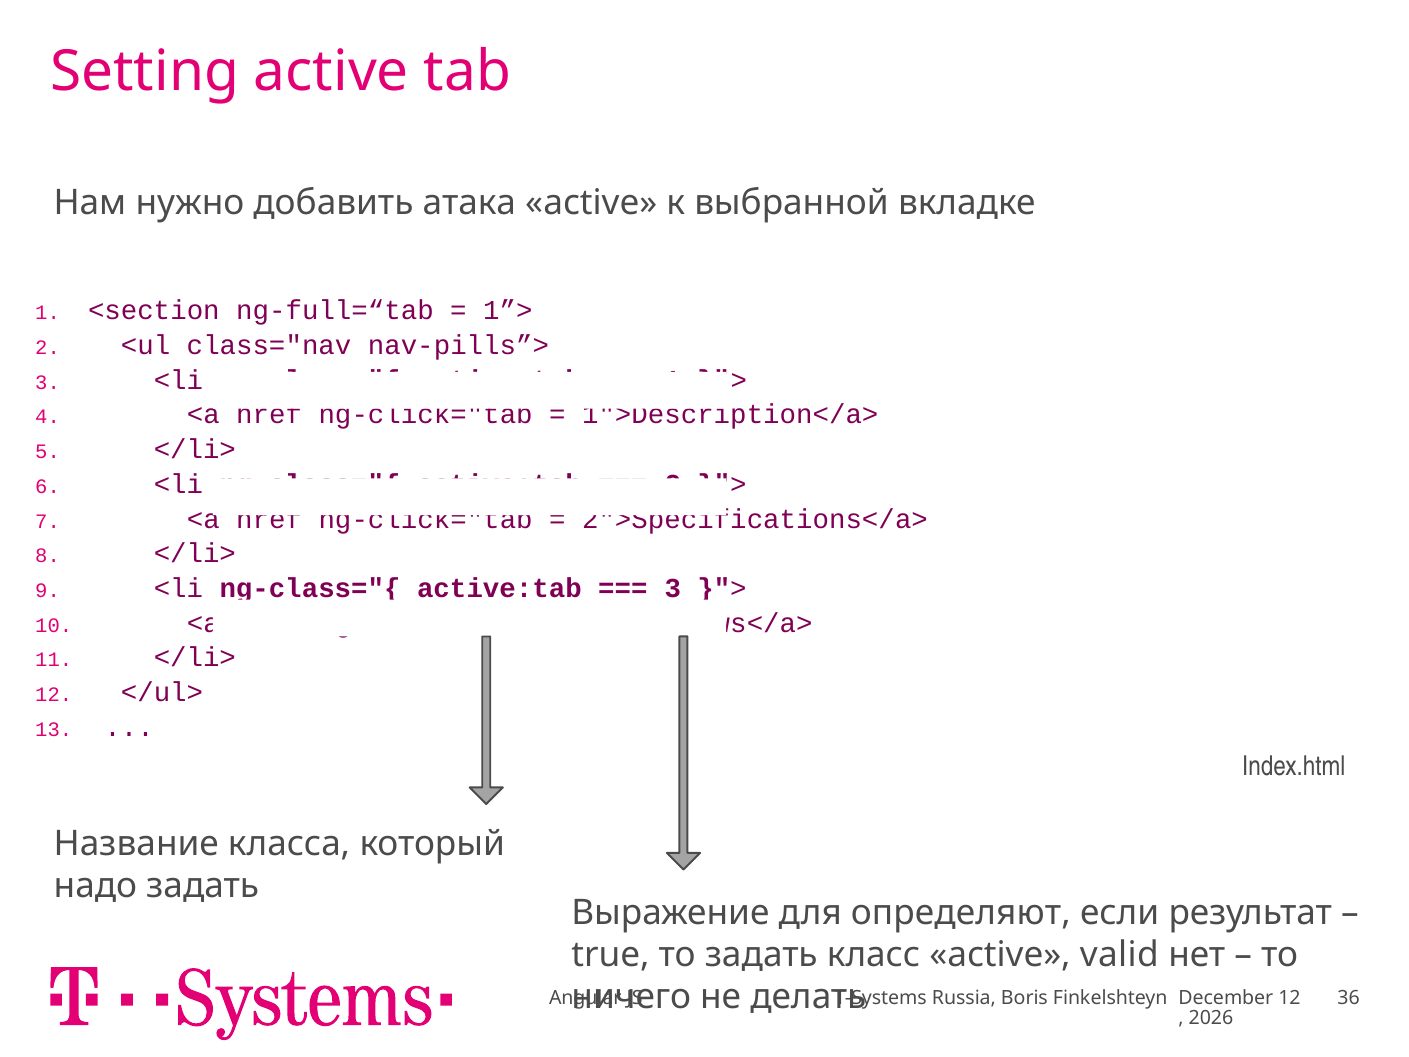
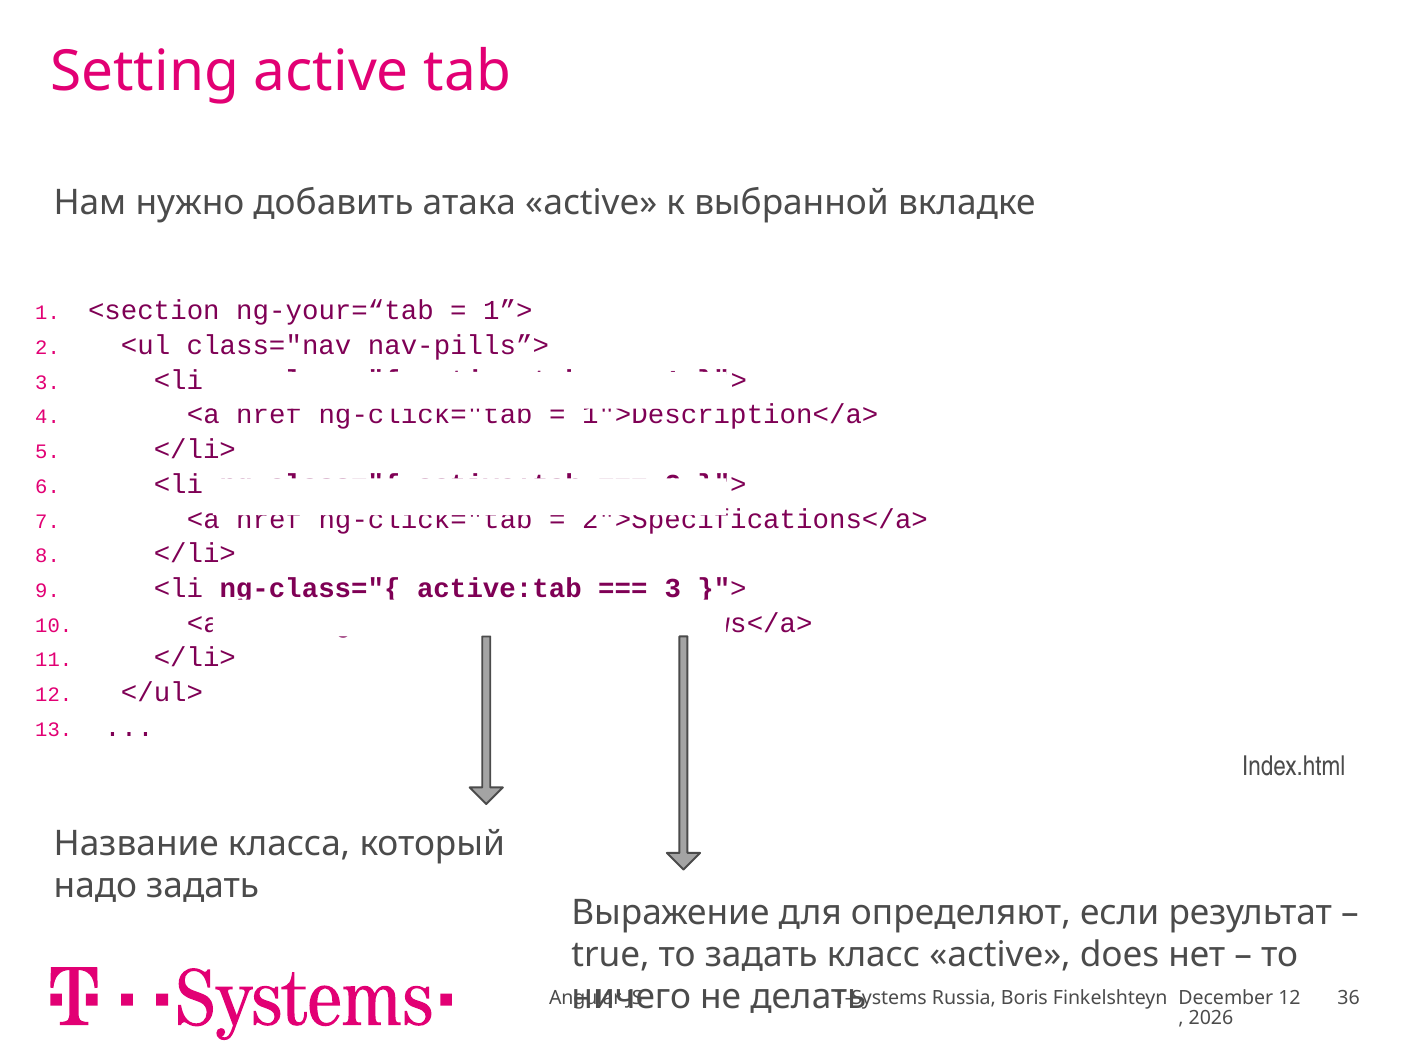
ng-full=“tab: ng-full=“tab -> ng-your=“tab (335, 311)
valid: valid -> does (1119, 955)
